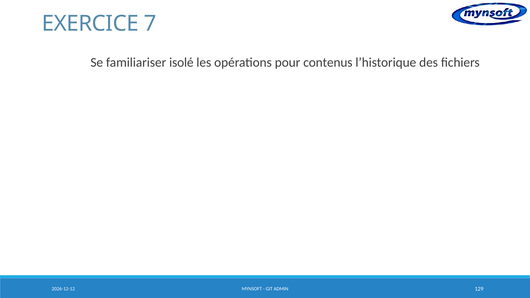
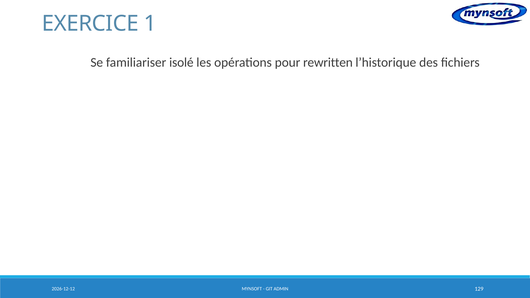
7: 7 -> 1 (150, 24)
contenus: contenus -> rewritten (328, 62)
